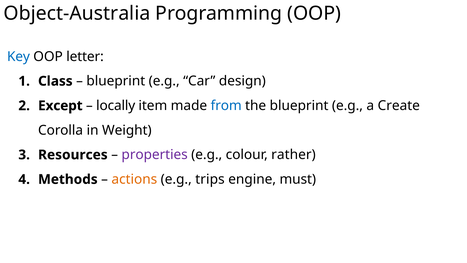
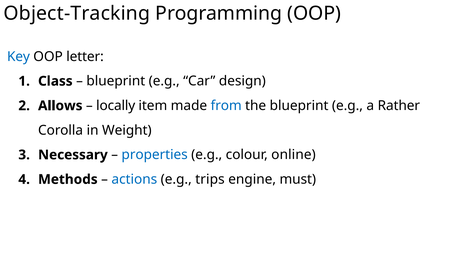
Object-Australia: Object-Australia -> Object-Tracking (77, 13)
Except: Except -> Allows (60, 106)
Create: Create -> Rather (399, 106)
Resources: Resources -> Necessary (73, 155)
properties colour: purple -> blue (155, 155)
rather: rather -> online (293, 155)
actions colour: orange -> blue (134, 179)
